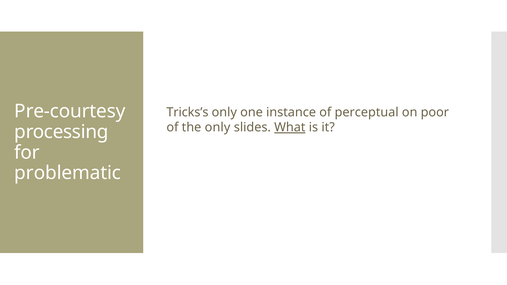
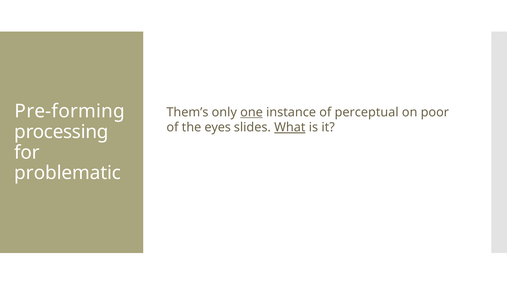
Pre-courtesy: Pre-courtesy -> Pre-forming (70, 111)
Tricks’s: Tricks’s -> Them’s (187, 112)
one underline: none -> present (252, 112)
the only: only -> eyes (218, 127)
